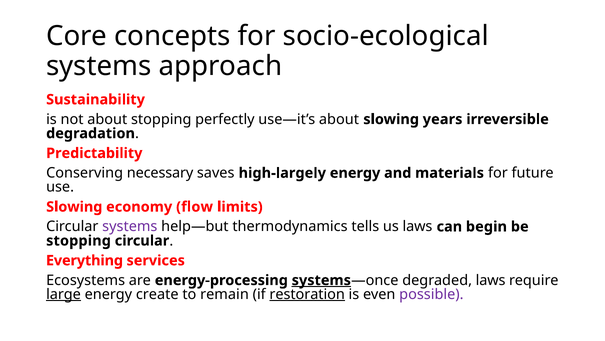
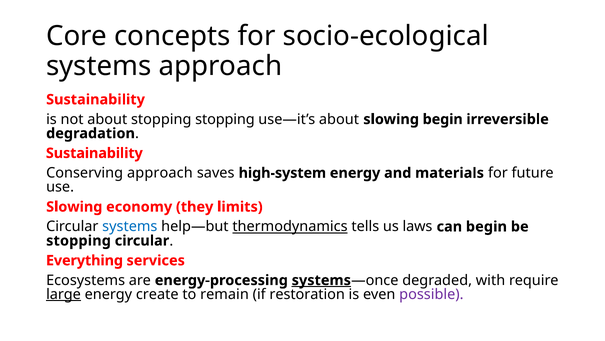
stopping perfectly: perfectly -> stopping (225, 119)
slowing years: years -> begin (443, 119)
Predictability: Predictability -> Sustainability (94, 153)
Conserving necessary: necessary -> approach (160, 173)
high-largely: high-largely -> high-system (282, 173)
flow: flow -> they (195, 206)
systems colour: purple -> blue (130, 226)
thermodynamics underline: none -> present (290, 226)
degraded laws: laws -> with (491, 280)
restoration underline: present -> none (307, 294)
